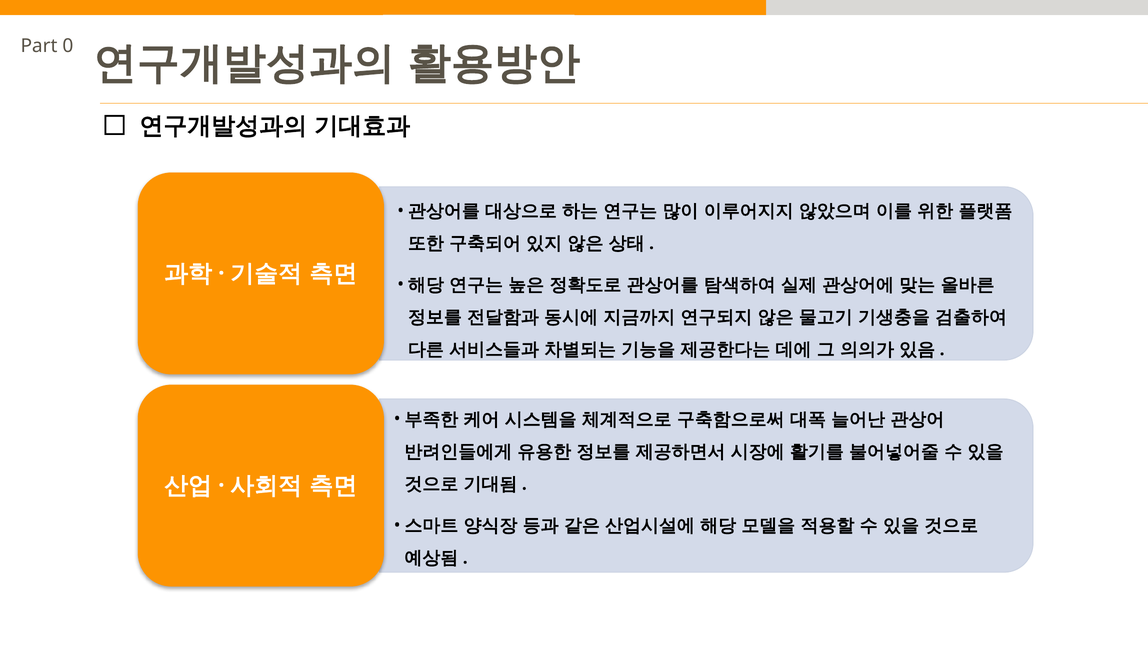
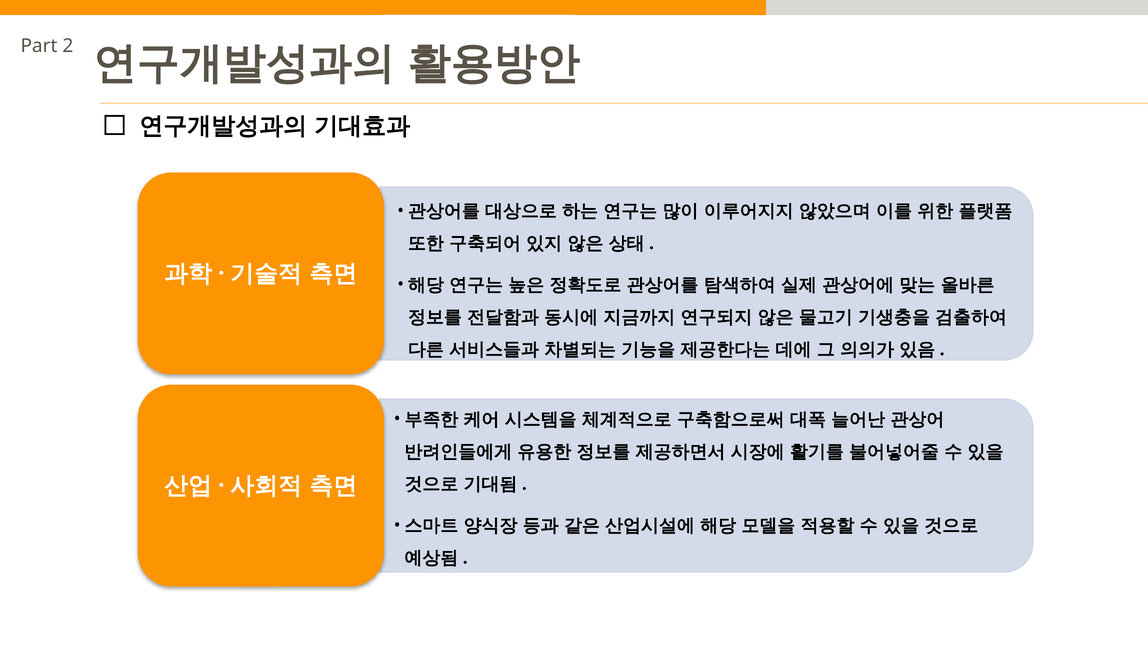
0: 0 -> 2 (68, 46)
